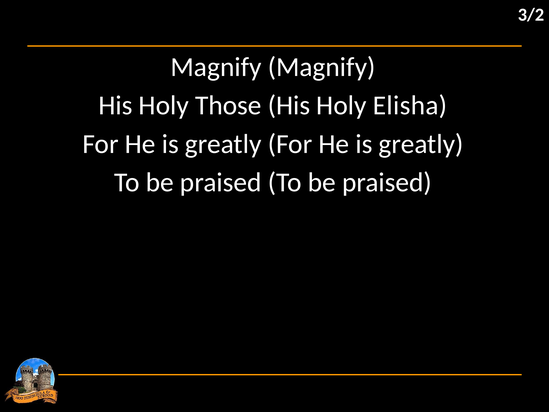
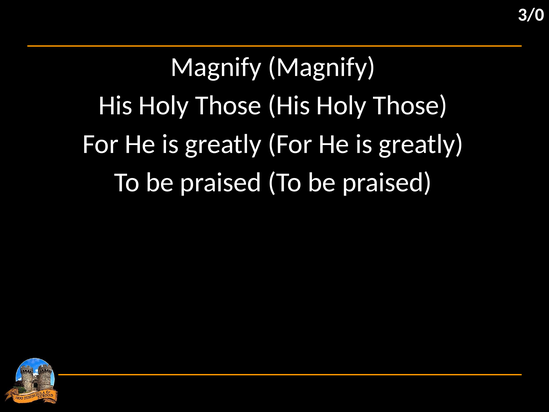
3/2: 3/2 -> 3/0 (531, 15)
Elisha: Elisha -> Those (410, 105)
